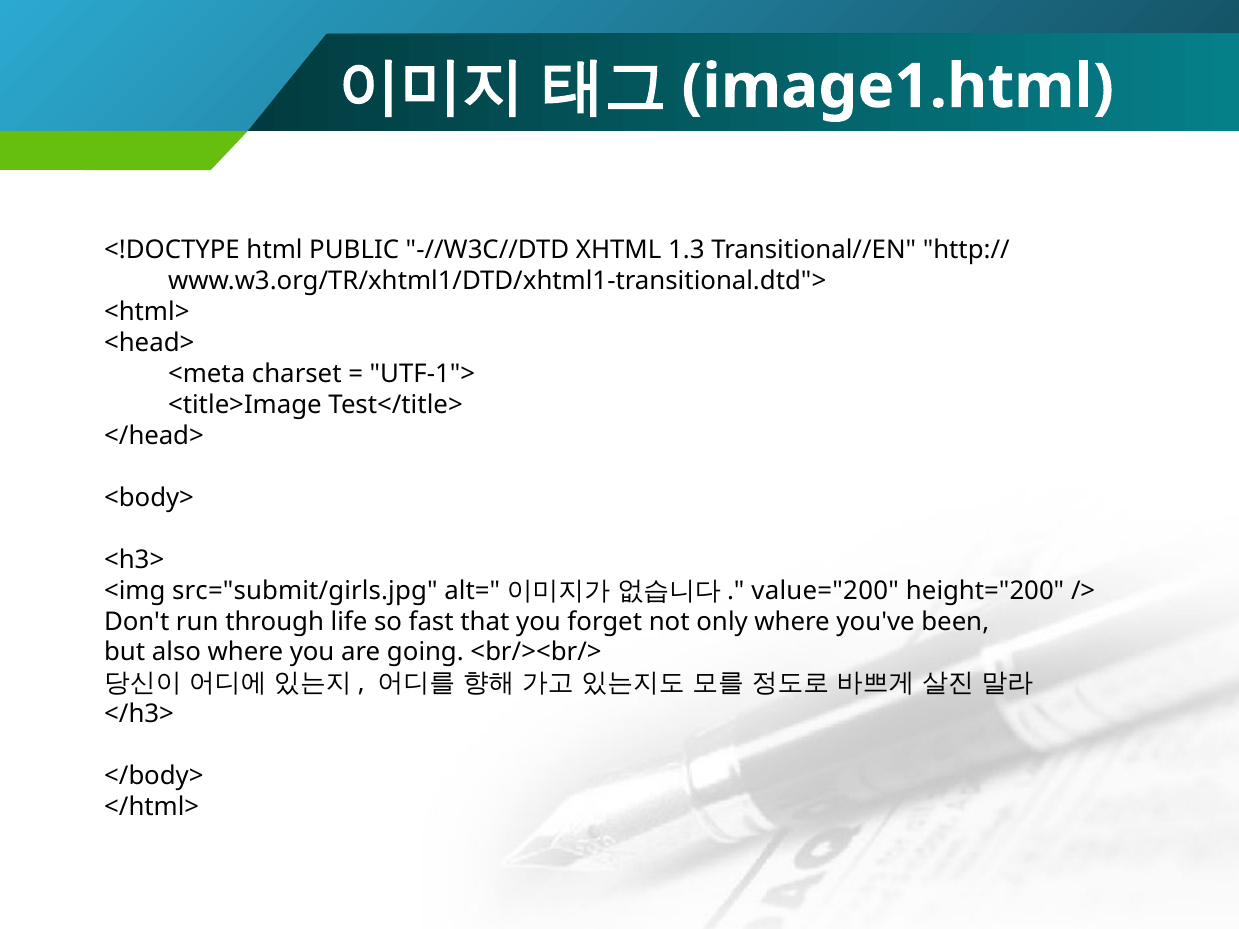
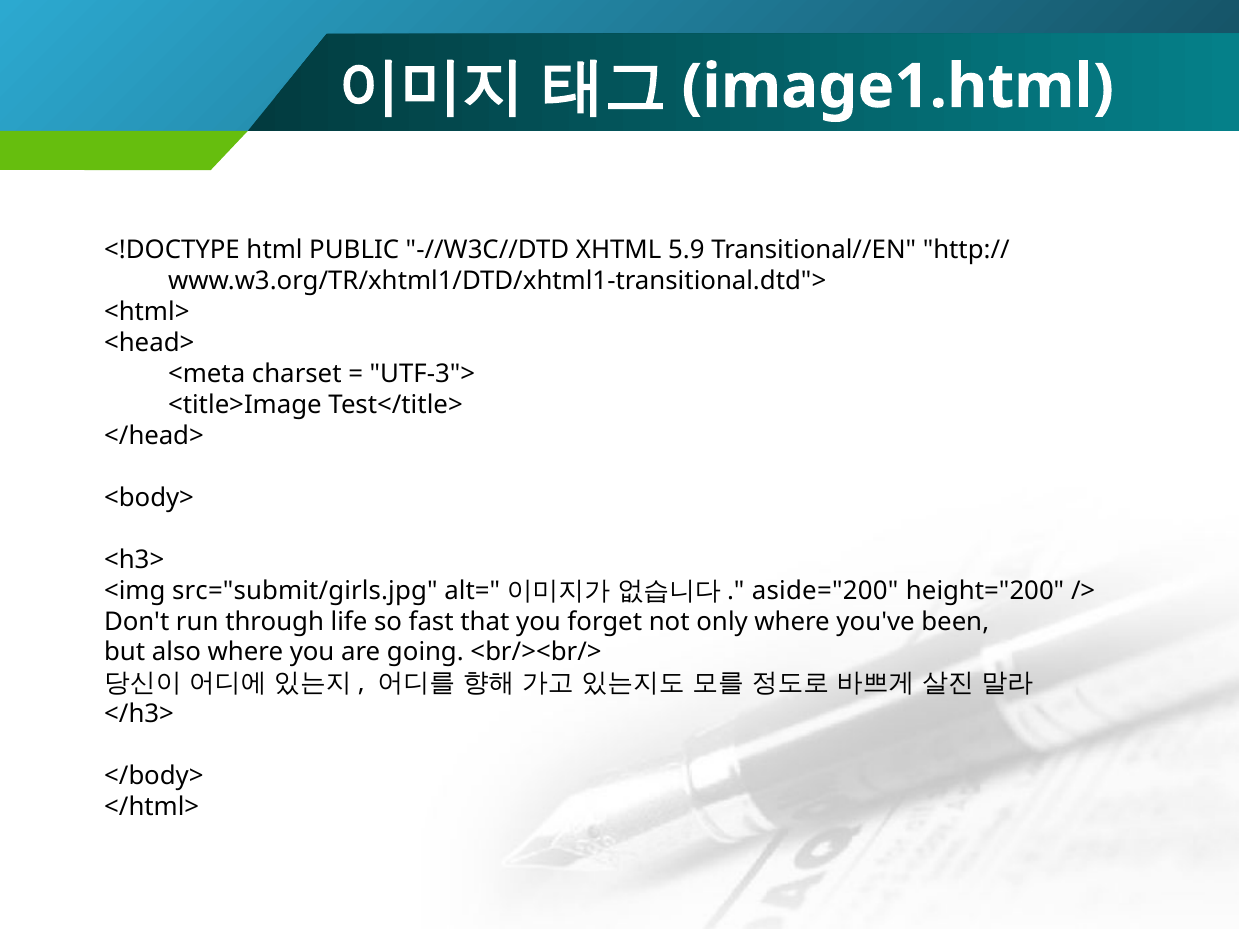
1.3: 1.3 -> 5.9 (686, 250)
UTF-1">: UTF-1"> -> UTF-3"> (422, 374)
value="200: value="200 -> aside="200 (825, 591)
